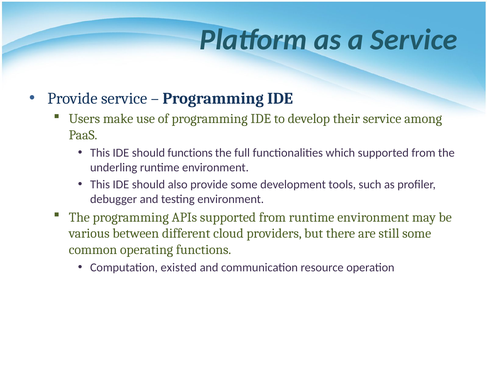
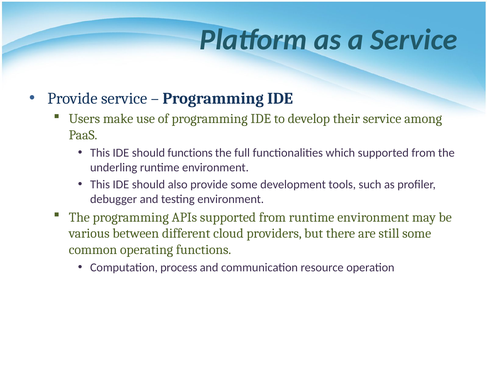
existed: existed -> process (179, 268)
